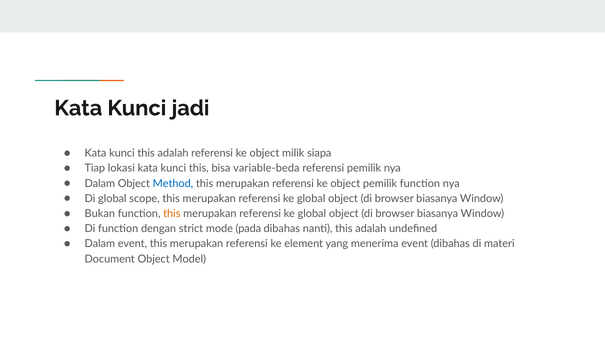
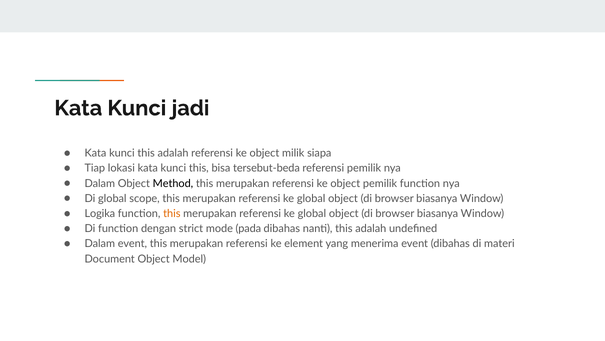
variable-beda: variable-beda -> tersebut-beda (266, 168)
Method colour: blue -> black (173, 183)
Bukan: Bukan -> Logika (100, 213)
